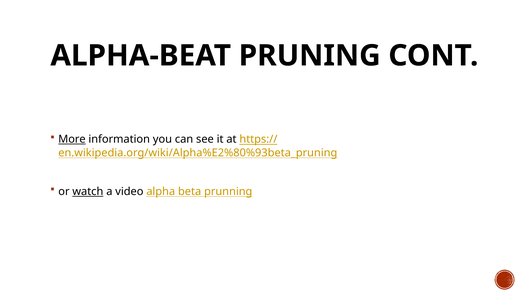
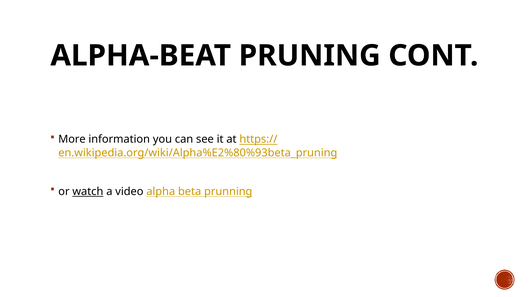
More underline: present -> none (72, 140)
